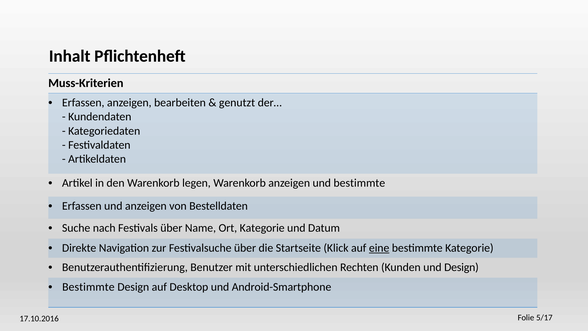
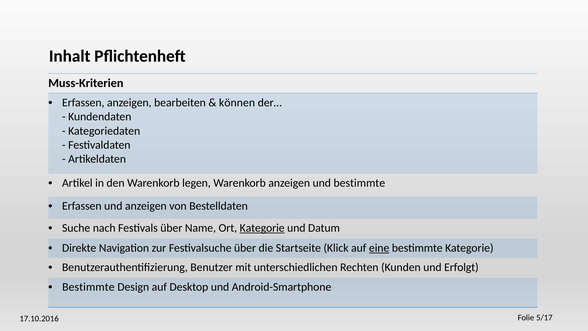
genutzt: genutzt -> können (237, 103)
Kategorie underline: none -> present (262, 228)
und Design: Design -> Erfolgt (461, 267)
